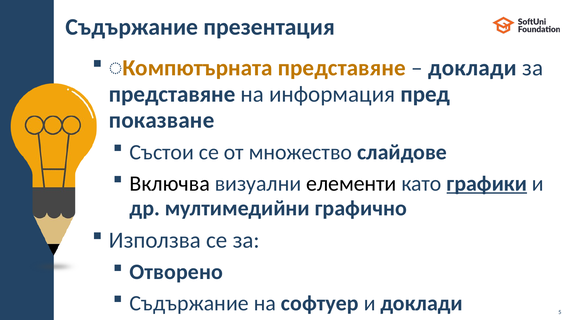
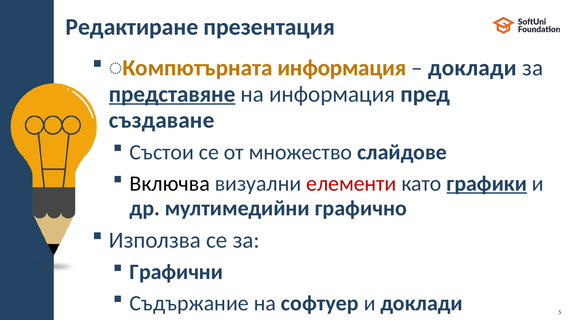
Съдържание: Съдържание -> Редактиране (132, 27)
представяне: представяне -> информация (342, 68)
представяне underline: none -> present (172, 94)
показване: показване -> създаване (162, 120)
елементи colour: black -> red (351, 183)
Отворено: Отворено -> Графични (176, 272)
